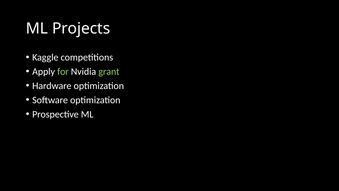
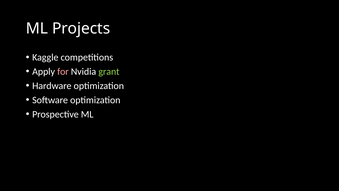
for colour: light green -> pink (63, 71)
